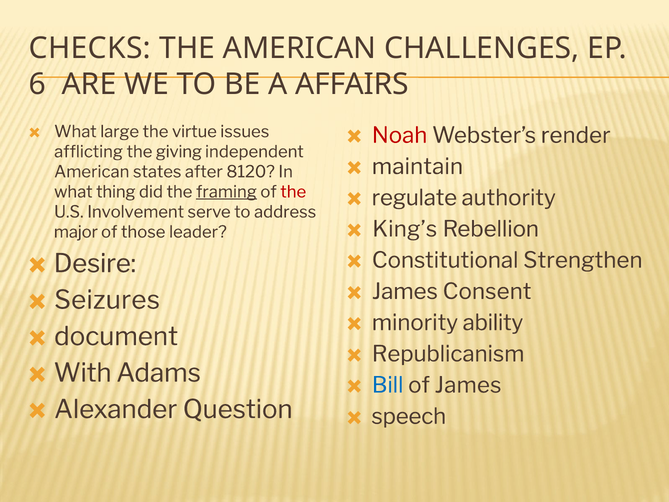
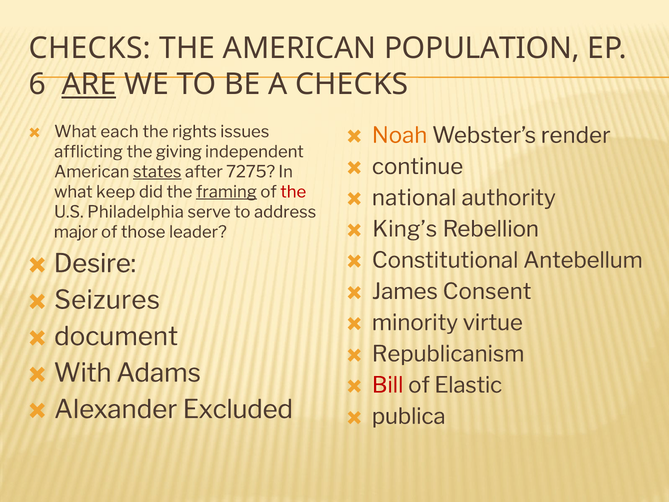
CHALLENGES: CHALLENGES -> POPULATION (482, 48)
ARE underline: none -> present (89, 84)
A AFFAIRS: AFFAIRS -> CHECKS (352, 84)
large: large -> each (120, 132)
virtue: virtue -> rights (194, 132)
Noah colour: red -> orange (400, 135)
maintain: maintain -> continue (418, 167)
states underline: none -> present (157, 172)
8120: 8120 -> 7275 (251, 172)
thing: thing -> keep (116, 192)
regulate: regulate -> national (414, 198)
Involvement: Involvement -> Philadelphia (136, 212)
Strengthen: Strengthen -> Antebellum (583, 260)
ability: ability -> virtue (493, 323)
Bill colour: blue -> red (388, 385)
of James: James -> Elastic (468, 385)
Question: Question -> Excluded (238, 409)
speech: speech -> publica (409, 416)
